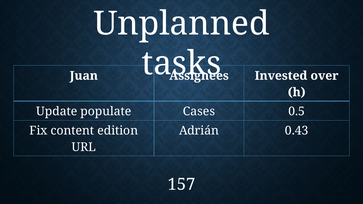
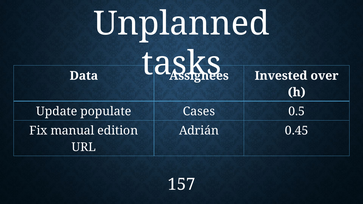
Juan: Juan -> Data (84, 76)
content: content -> manual (72, 131)
0.43: 0.43 -> 0.45 (297, 131)
